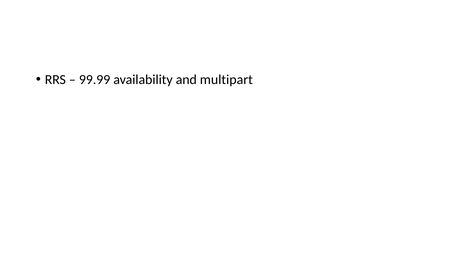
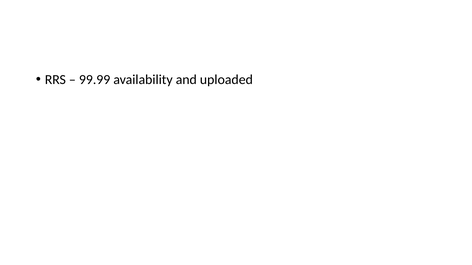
multipart: multipart -> uploaded (226, 80)
